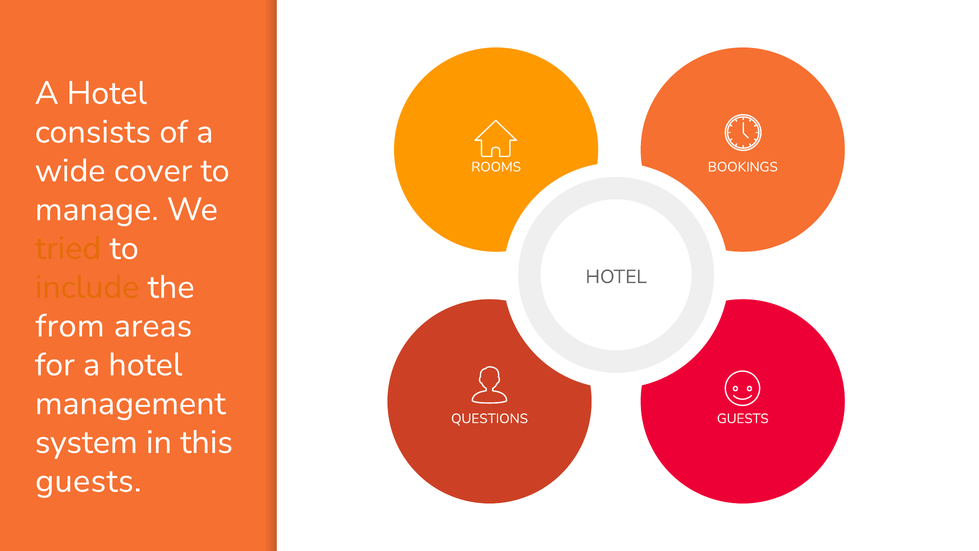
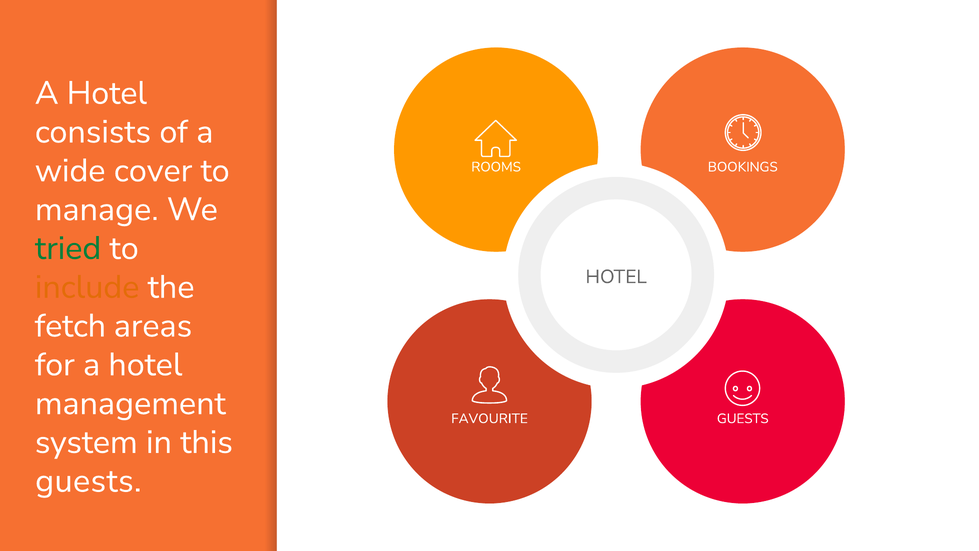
tried colour: orange -> green (68, 248)
from: from -> fetch (70, 326)
QUESTIONS: QUESTIONS -> FAVOURITE (489, 418)
